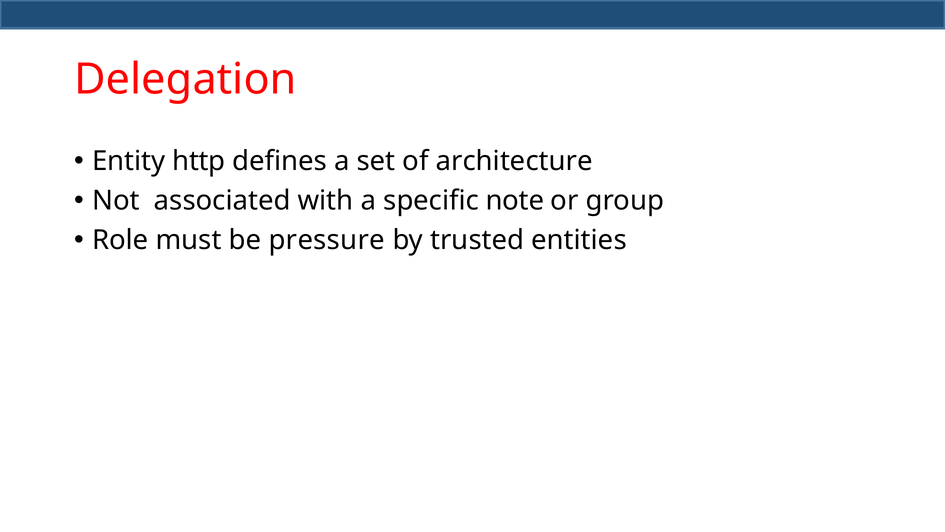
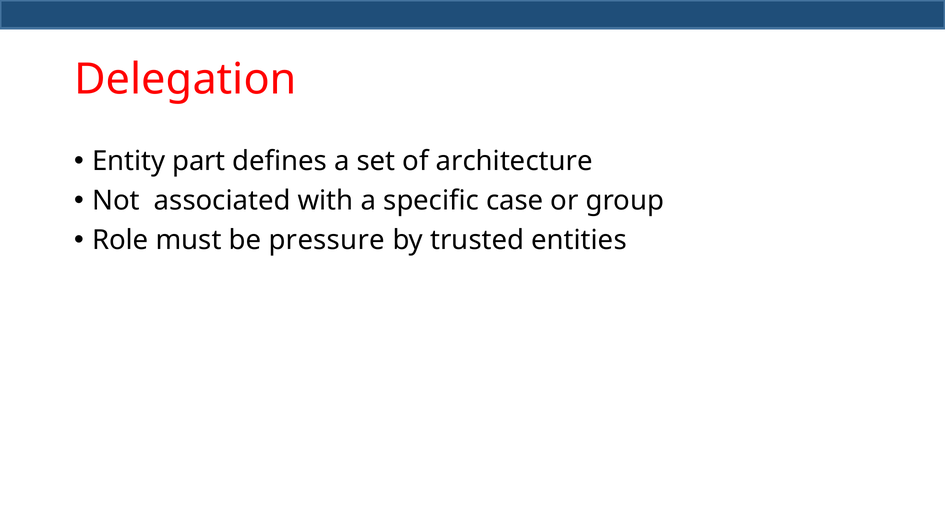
http: http -> part (199, 161)
note: note -> case (515, 201)
